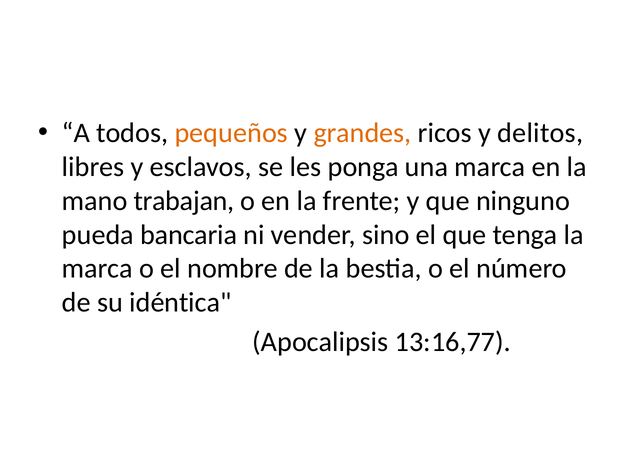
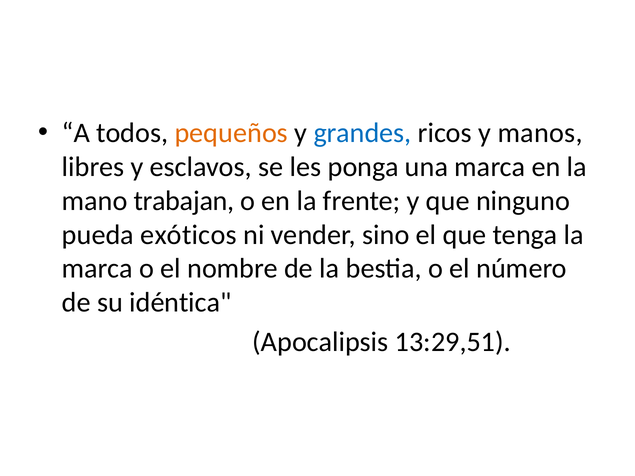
grandes colour: orange -> blue (362, 133)
delitos: delitos -> manos (540, 133)
bancaria: bancaria -> exóticos (188, 235)
13:16,77: 13:16,77 -> 13:29,51 (453, 342)
